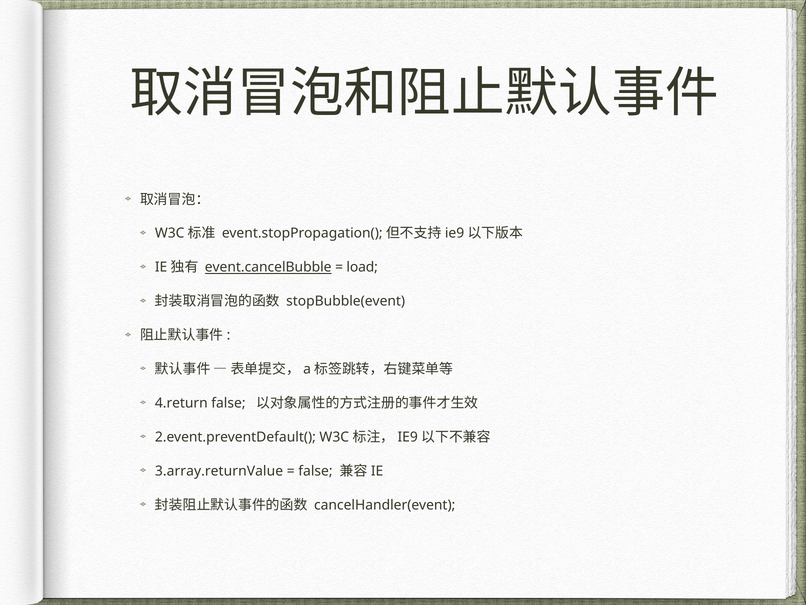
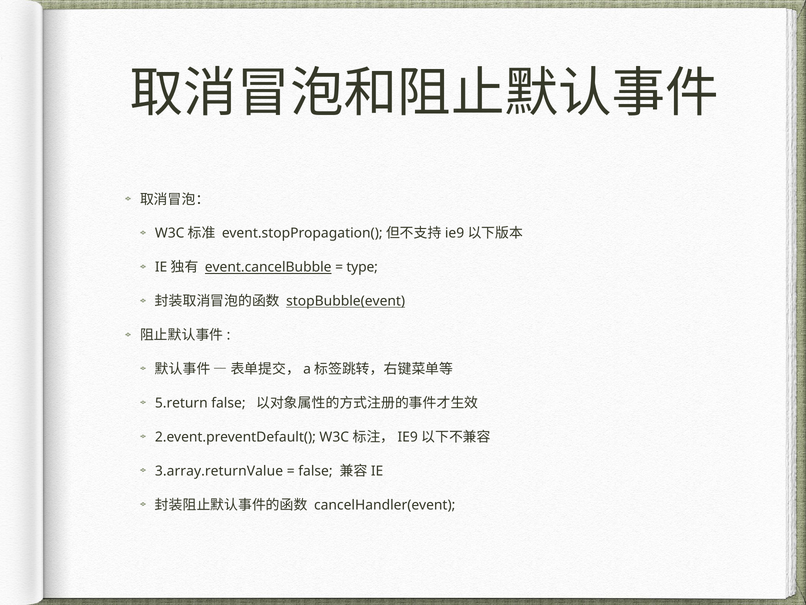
load: load -> type (362, 267)
stopBubble(event underline: none -> present (346, 301)
4.return: 4.return -> 5.return (181, 403)
